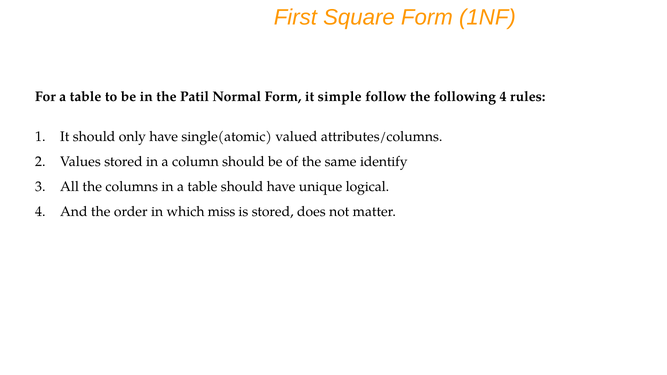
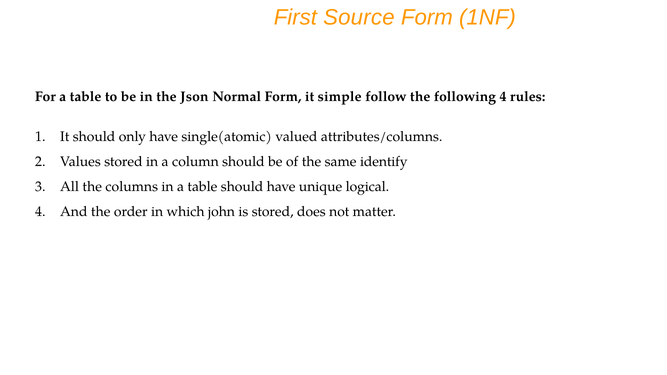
Square: Square -> Source (359, 17)
Patil: Patil -> Json (194, 97)
miss: miss -> john (221, 212)
